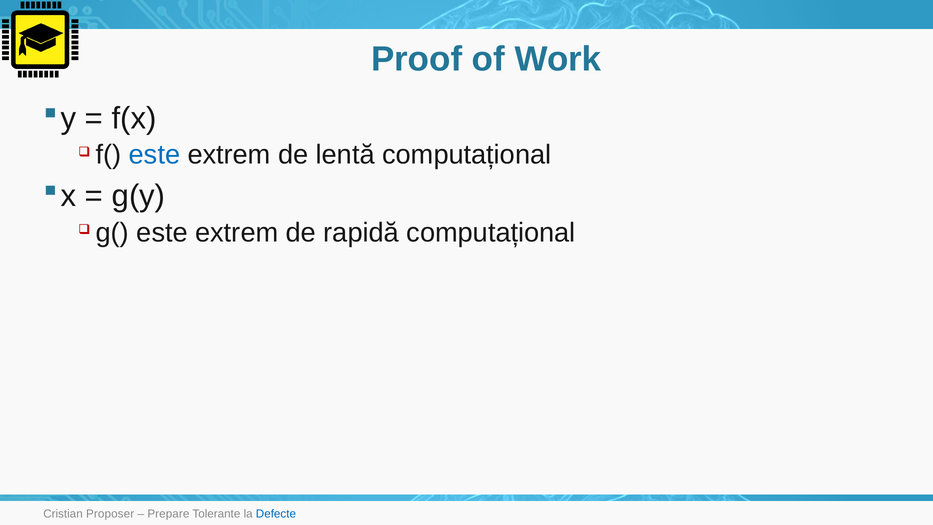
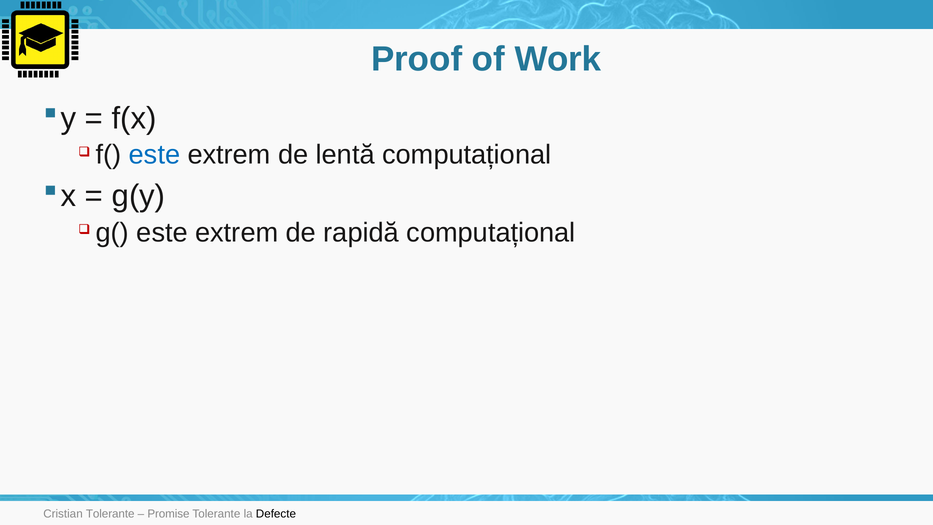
Cristian Proposer: Proposer -> Tolerante (110, 514)
Prepare: Prepare -> Promise (168, 514)
Defecte colour: blue -> black (276, 514)
